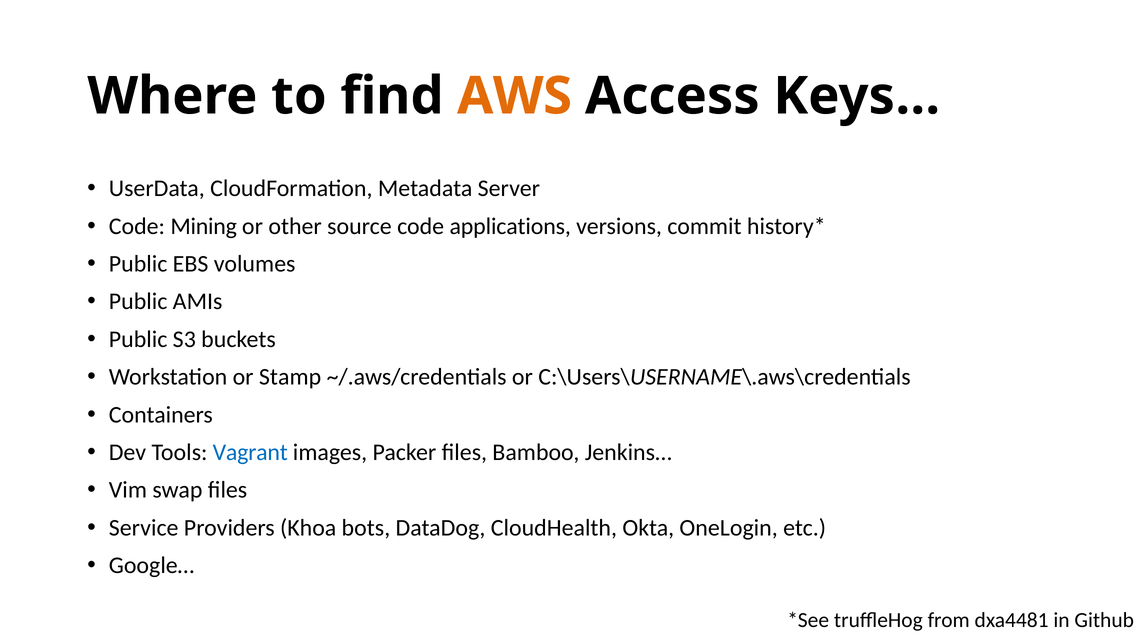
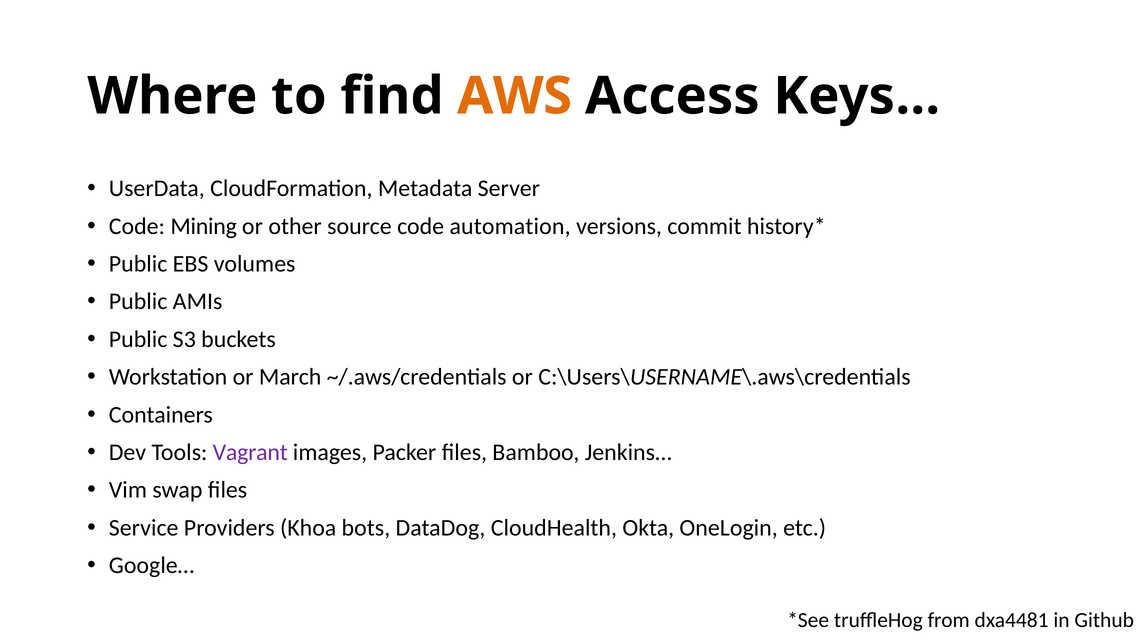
applications: applications -> automation (510, 226)
Stamp: Stamp -> March (290, 377)
Vagrant colour: blue -> purple (250, 453)
